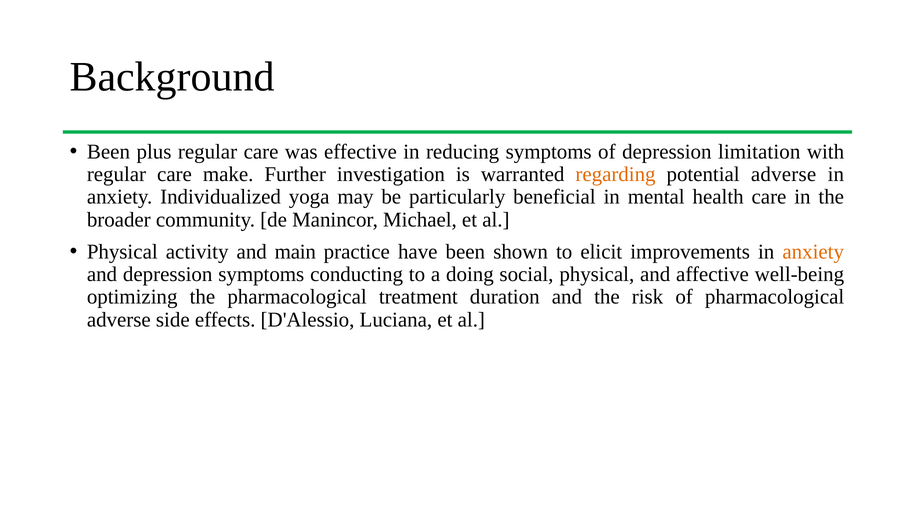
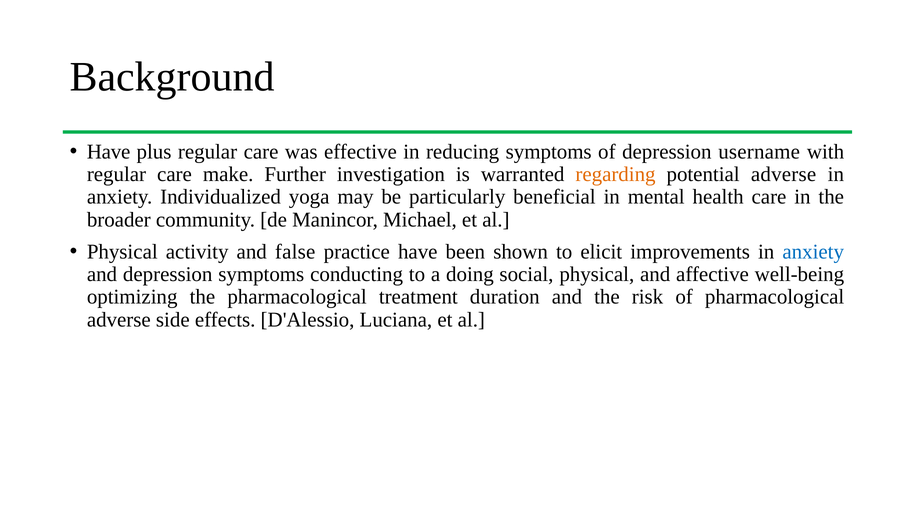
Been: Been -> Have (109, 152)
limitation: limitation -> username (759, 152)
main: main -> false (295, 252)
anxiety colour: orange -> blue (813, 252)
